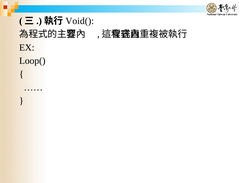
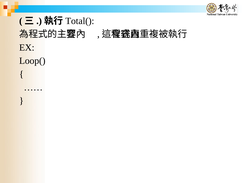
Void(: Void( -> Total( (80, 21)
